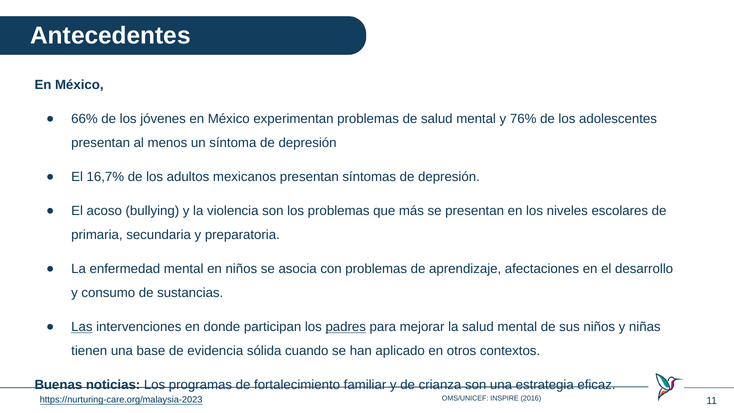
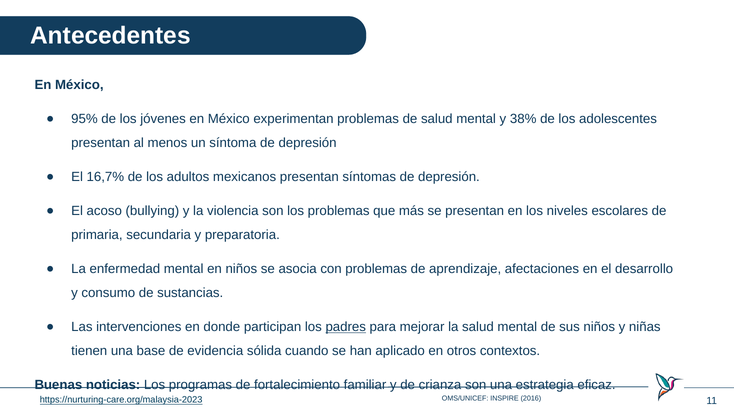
66%: 66% -> 95% (84, 119)
76%: 76% -> 38% (523, 119)
Las underline: present -> none (82, 327)
